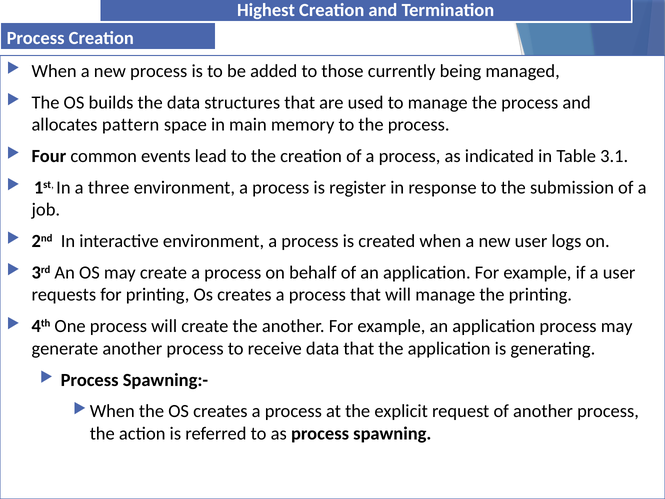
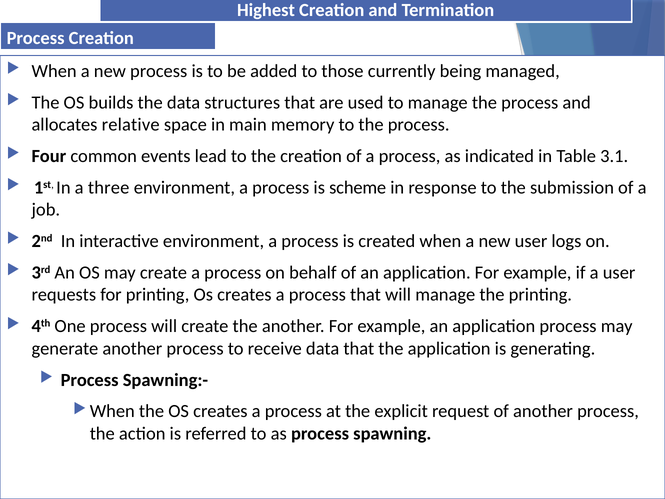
pattern: pattern -> relative (131, 125)
register: register -> scheme (358, 188)
